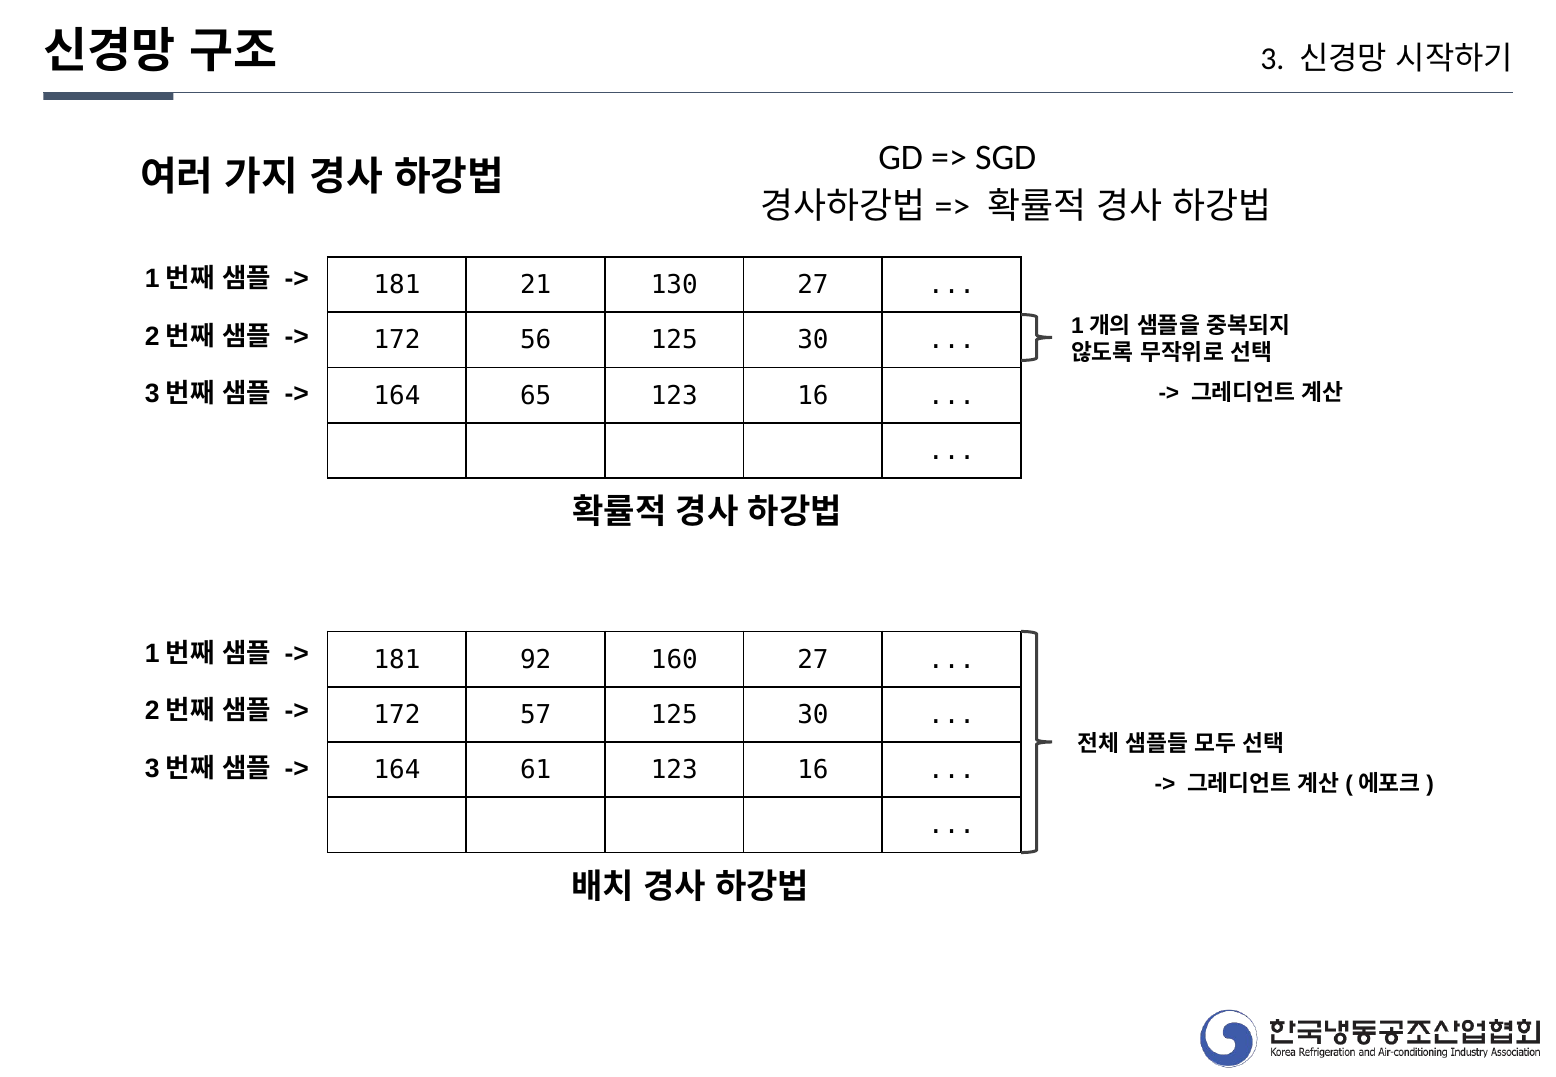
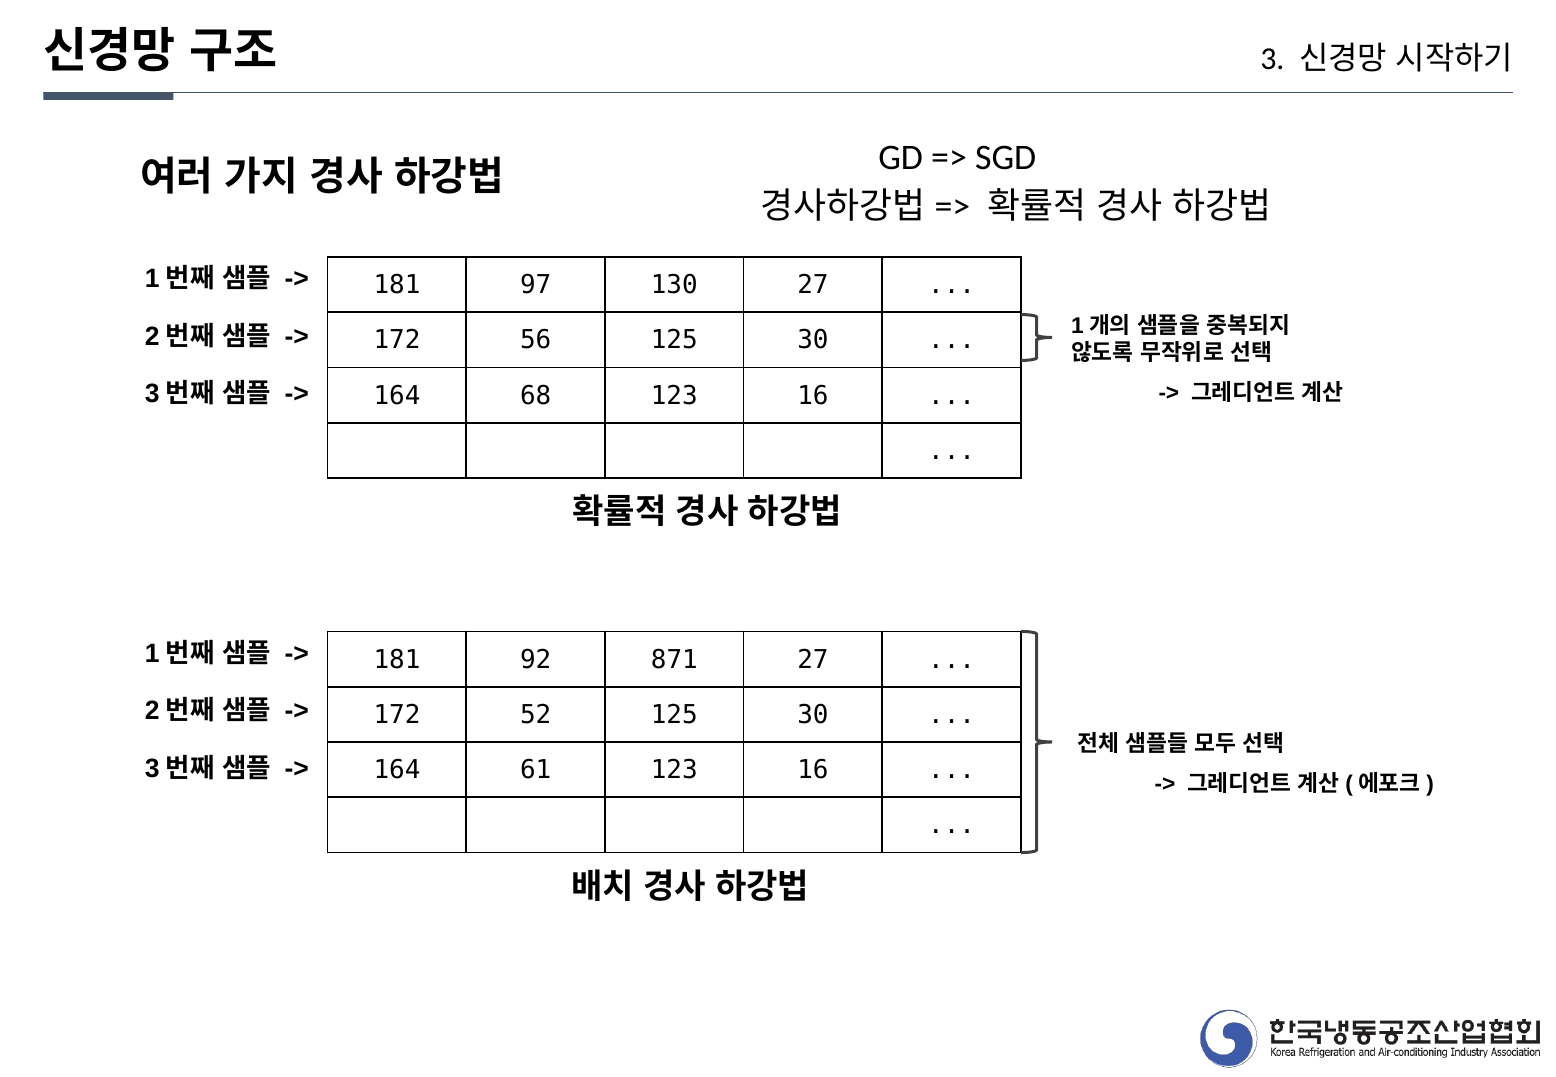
21: 21 -> 97 (536, 285)
65: 65 -> 68 (536, 396)
160: 160 -> 871 (674, 660)
57: 57 -> 52 (536, 715)
